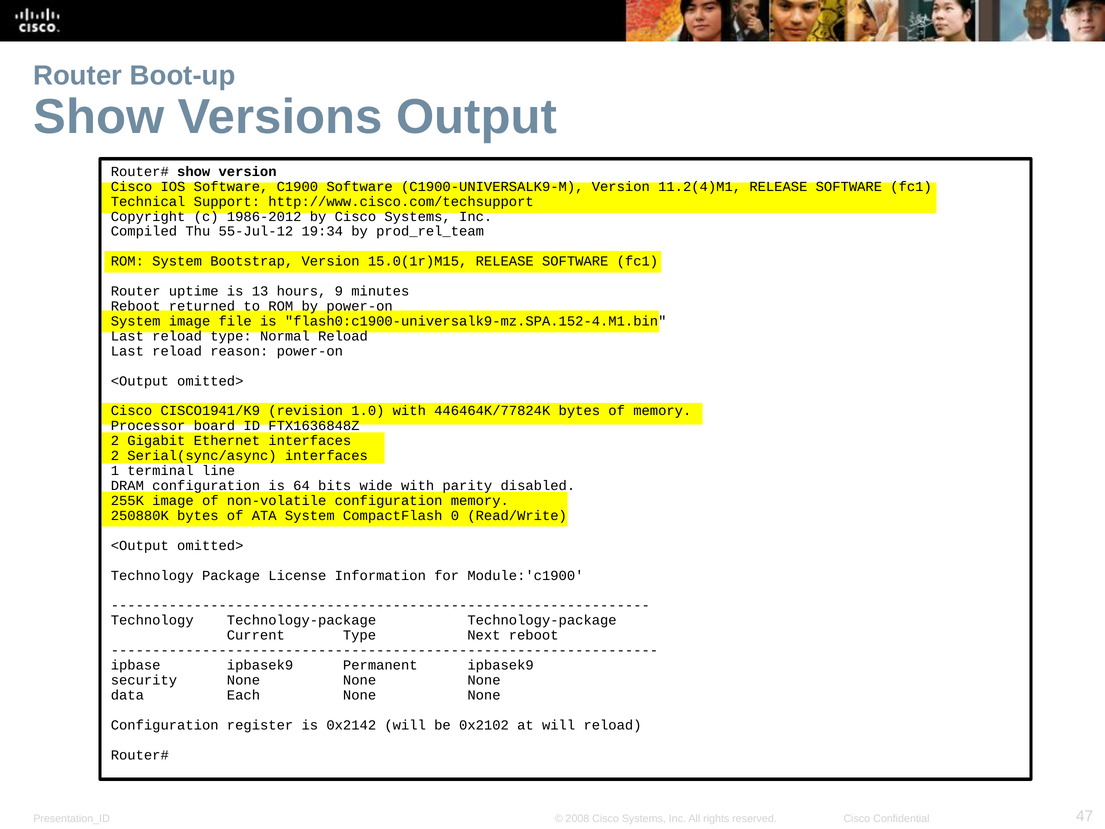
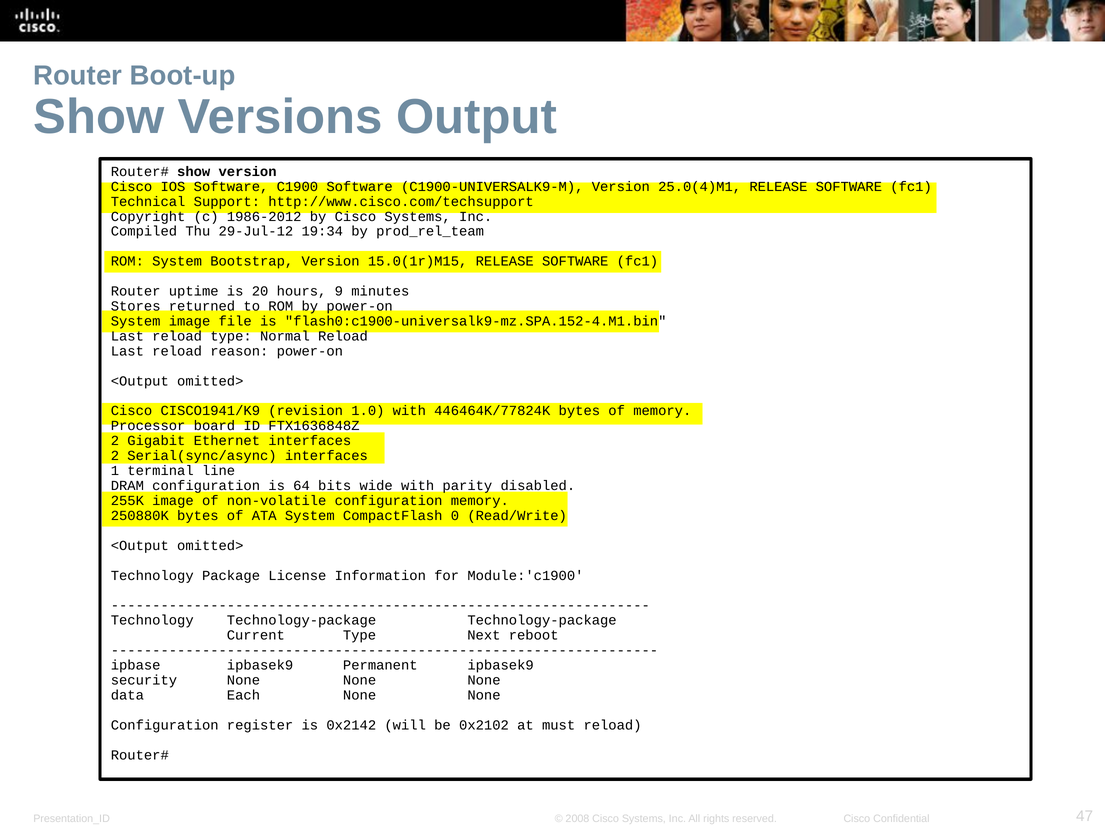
11.2(4)M1: 11.2(4)M1 -> 25.0(4)M1 (700, 186)
55-Jul-12: 55-Jul-12 -> 29-Jul-12 (256, 231)
13: 13 -> 20 (260, 291)
Reboot: Reboot -> Stores (136, 306)
at will: will -> must (559, 725)
